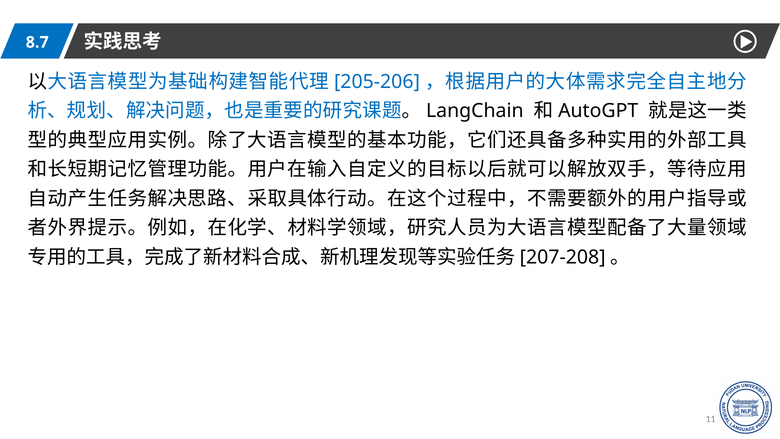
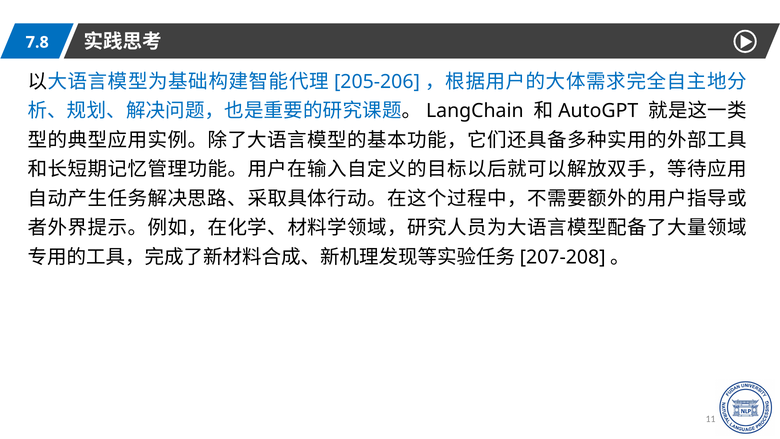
8.7: 8.7 -> 7.8 (37, 42)
